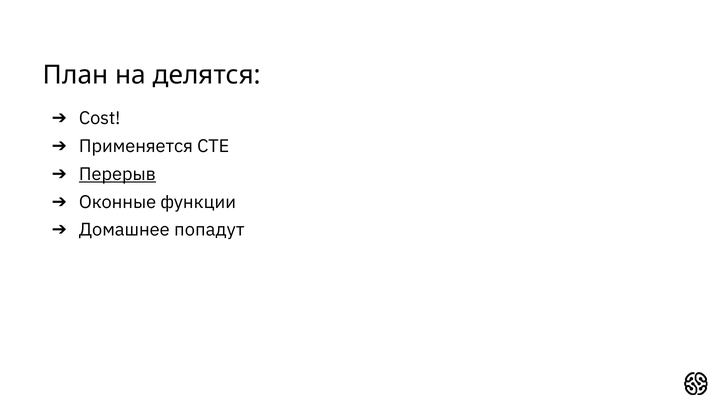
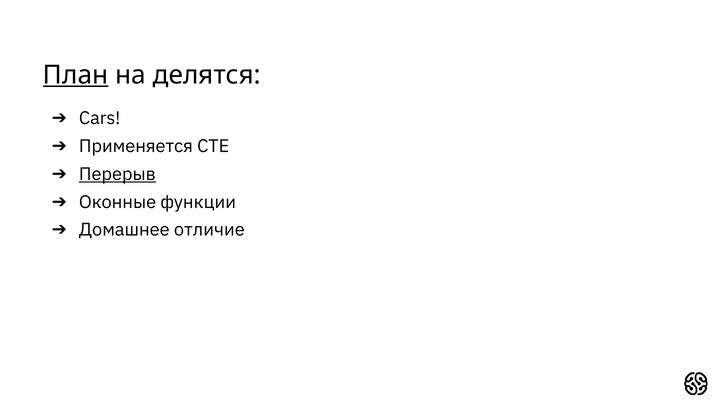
План underline: none -> present (76, 75)
Cost: Cost -> Cars (100, 118)
попадут: попадут -> отличие (209, 230)
